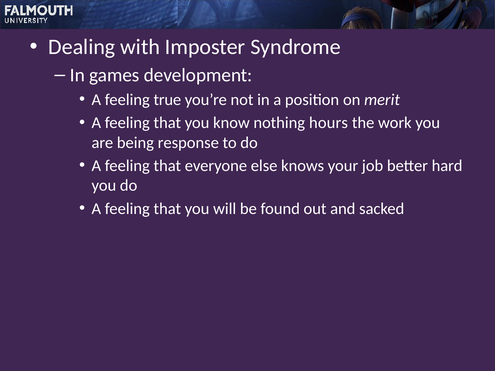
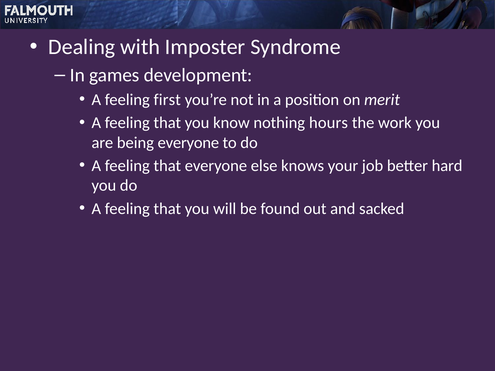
true: true -> first (167, 100)
being response: response -> everyone (188, 143)
